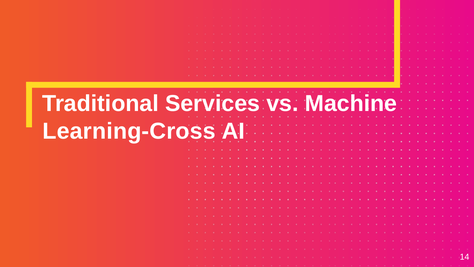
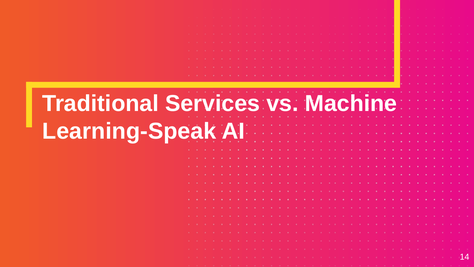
Learning-Cross: Learning-Cross -> Learning-Speak (129, 131)
